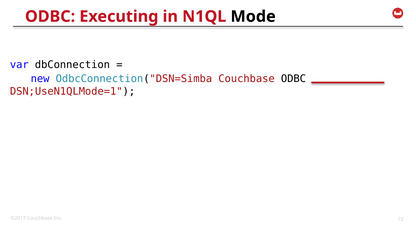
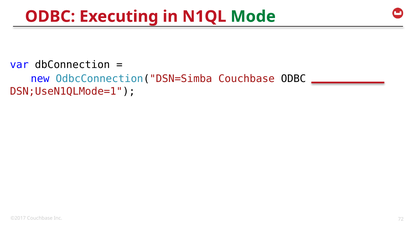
Mode colour: black -> green (253, 16)
